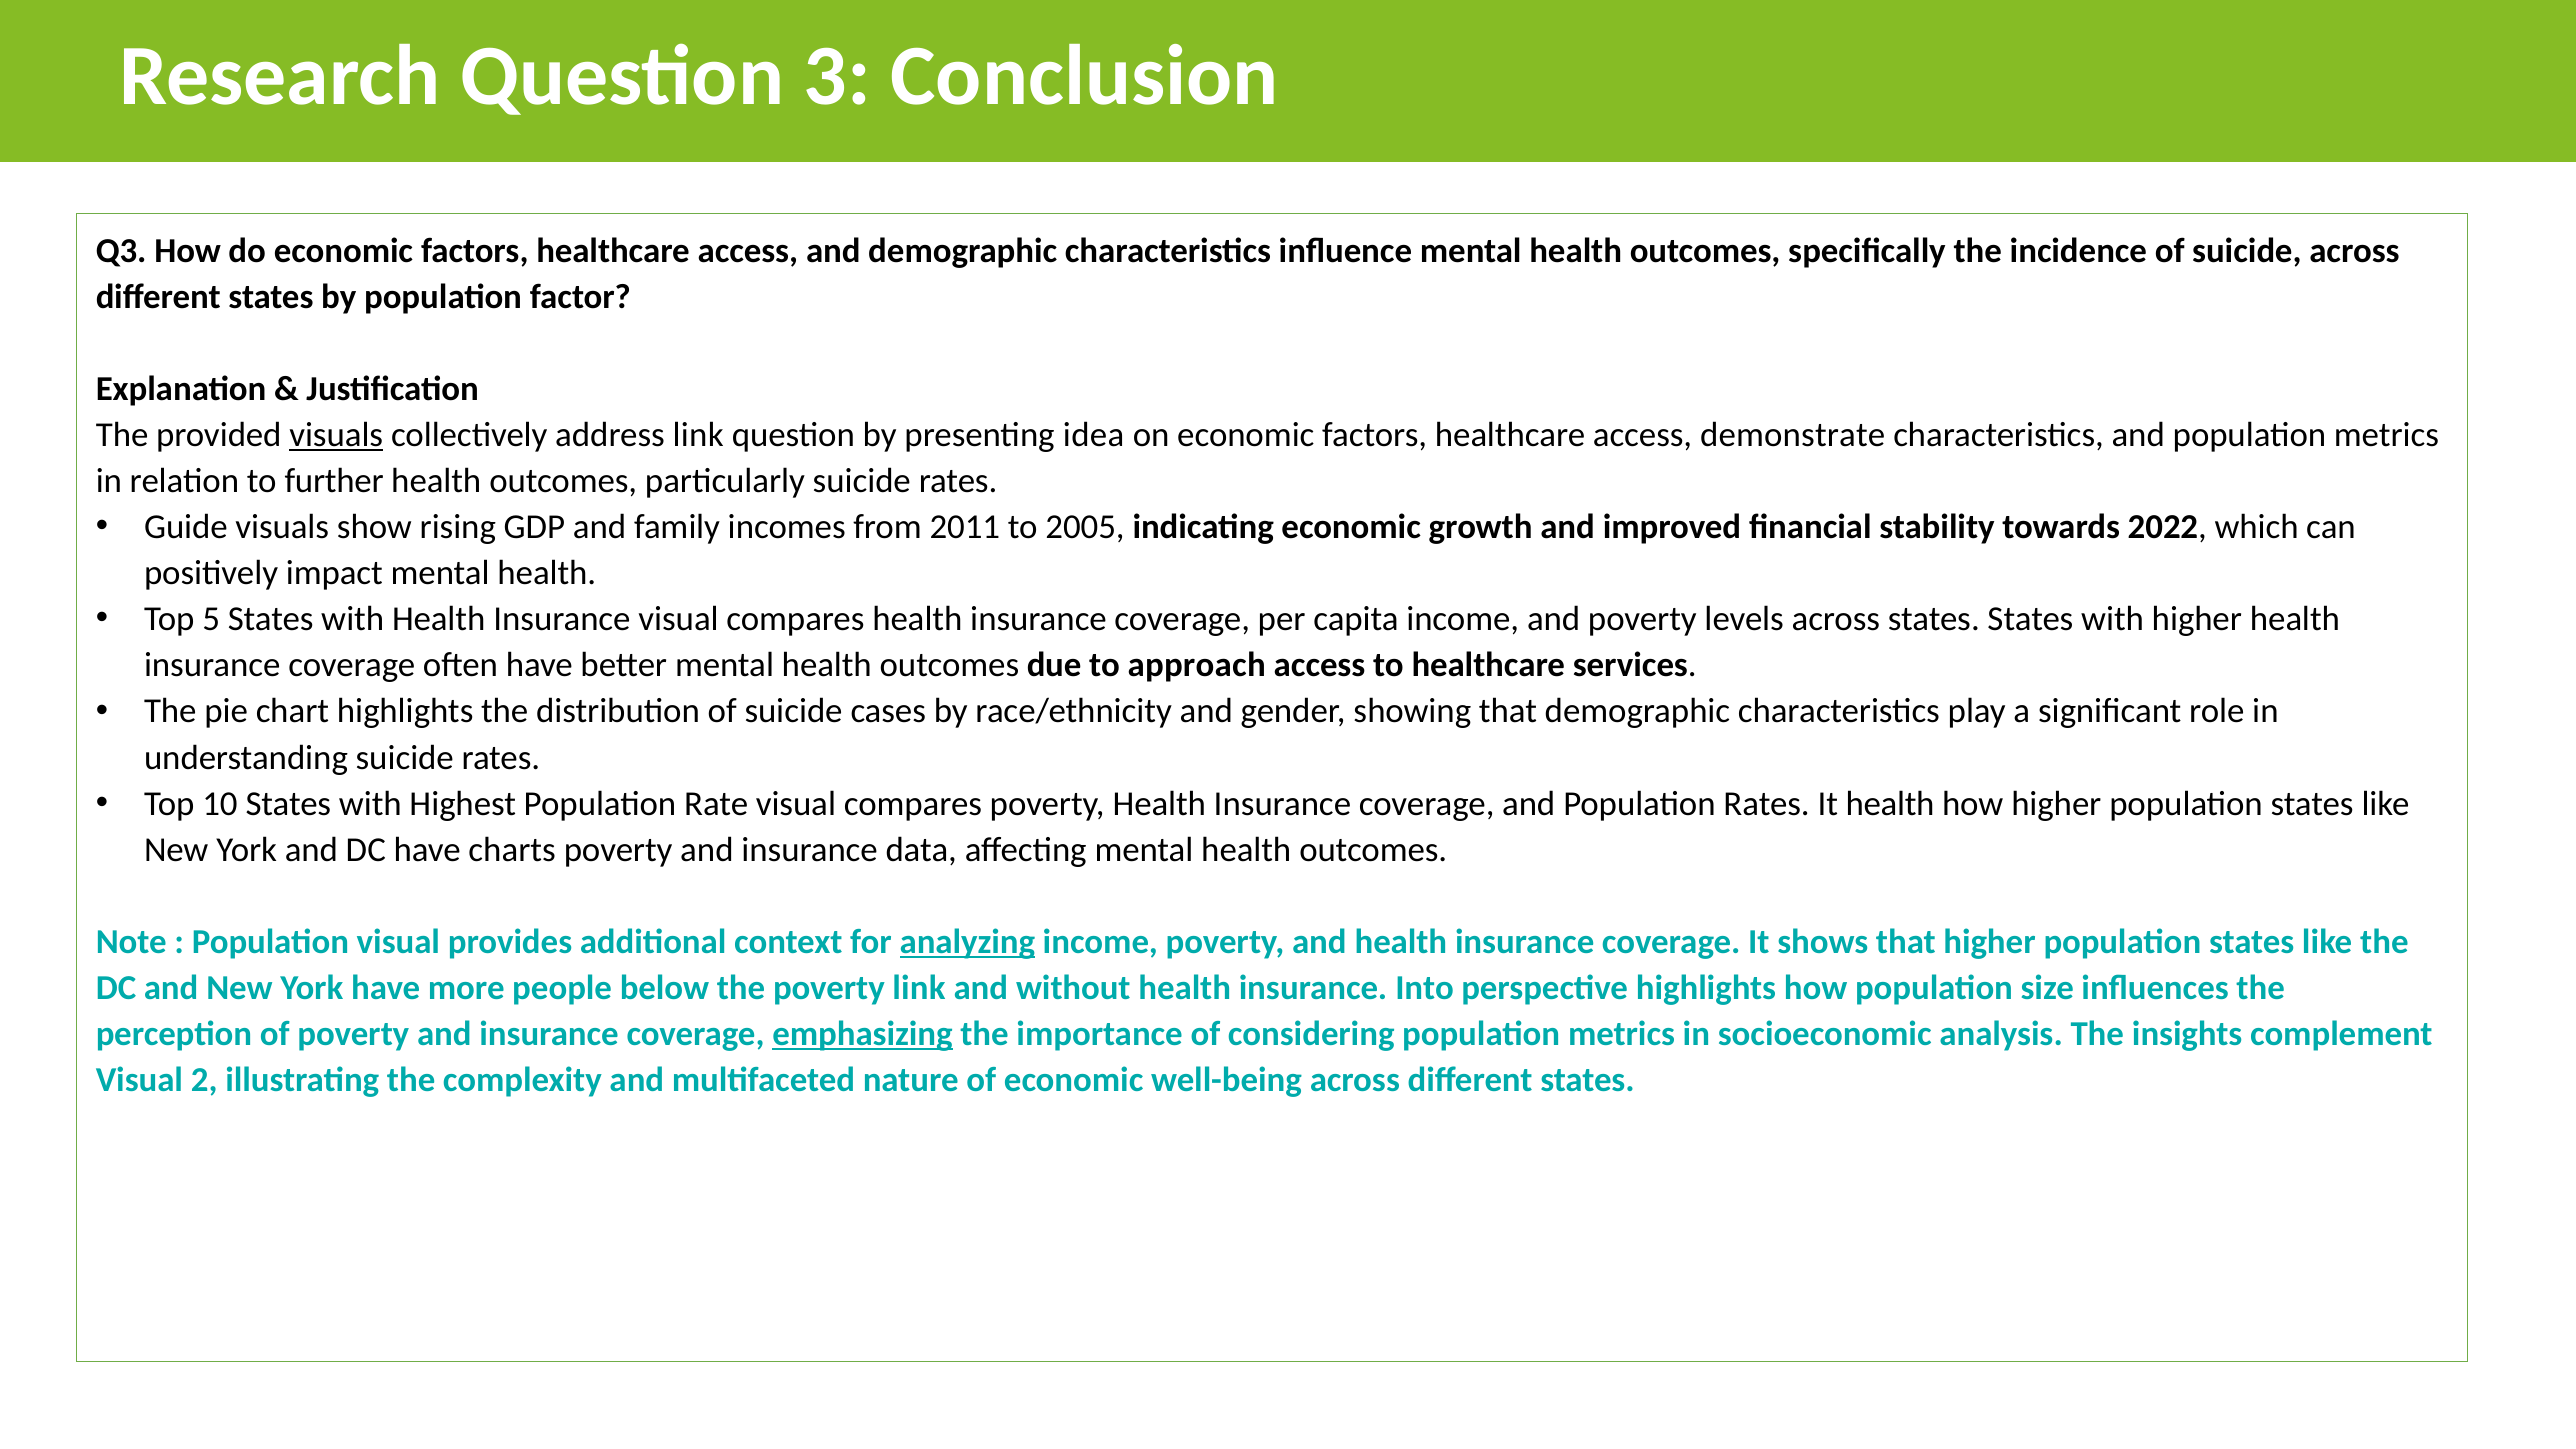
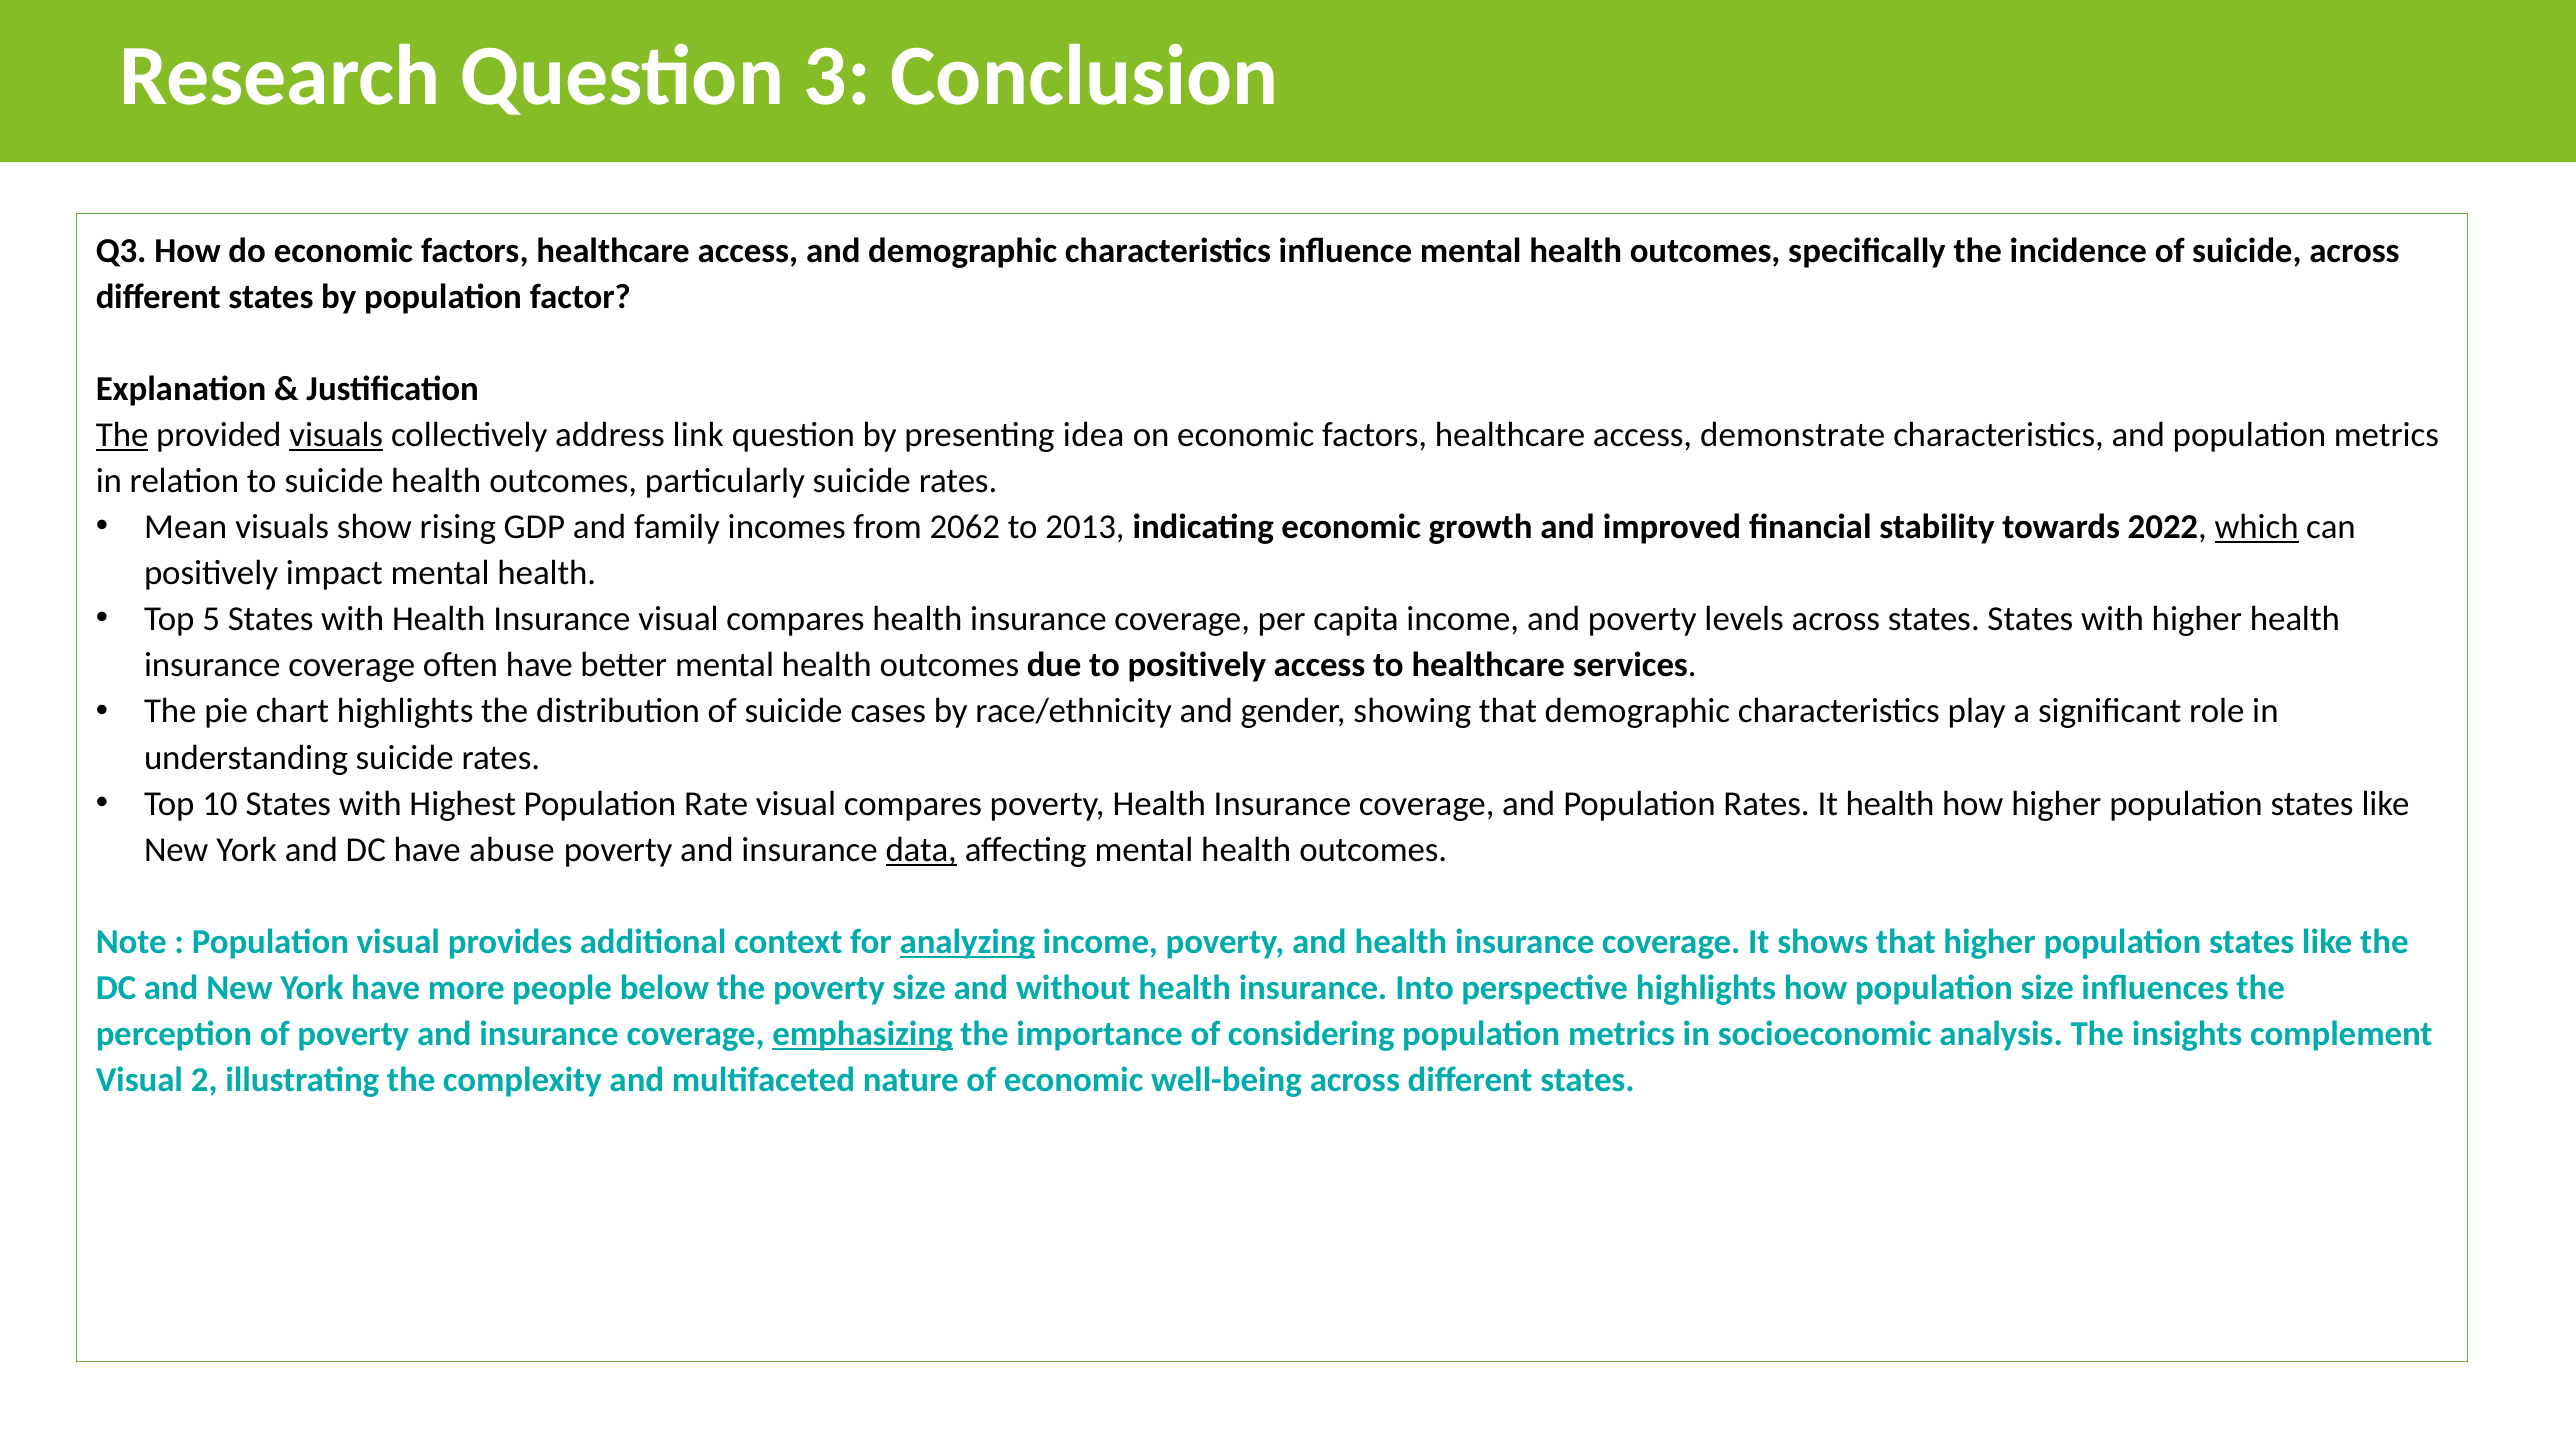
The underline: none -> present (122, 435)
to further: further -> suicide (334, 481)
Guide: Guide -> Mean (186, 527)
2011: 2011 -> 2062 (965, 527)
2005: 2005 -> 2013 (1085, 527)
which underline: none -> present (2257, 527)
to approach: approach -> positively (1197, 665)
charts: charts -> abuse (512, 850)
data underline: none -> present (921, 850)
poverty link: link -> size (919, 988)
